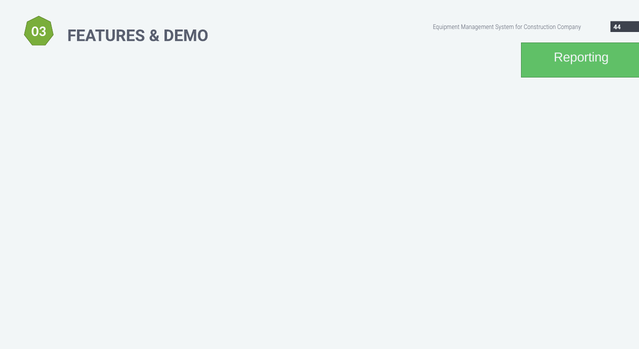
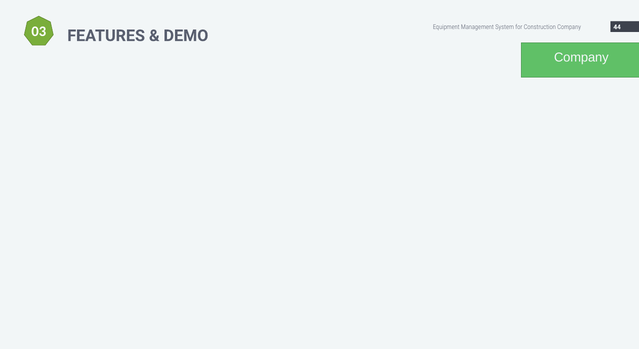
Reporting: Reporting -> Company (581, 57)
